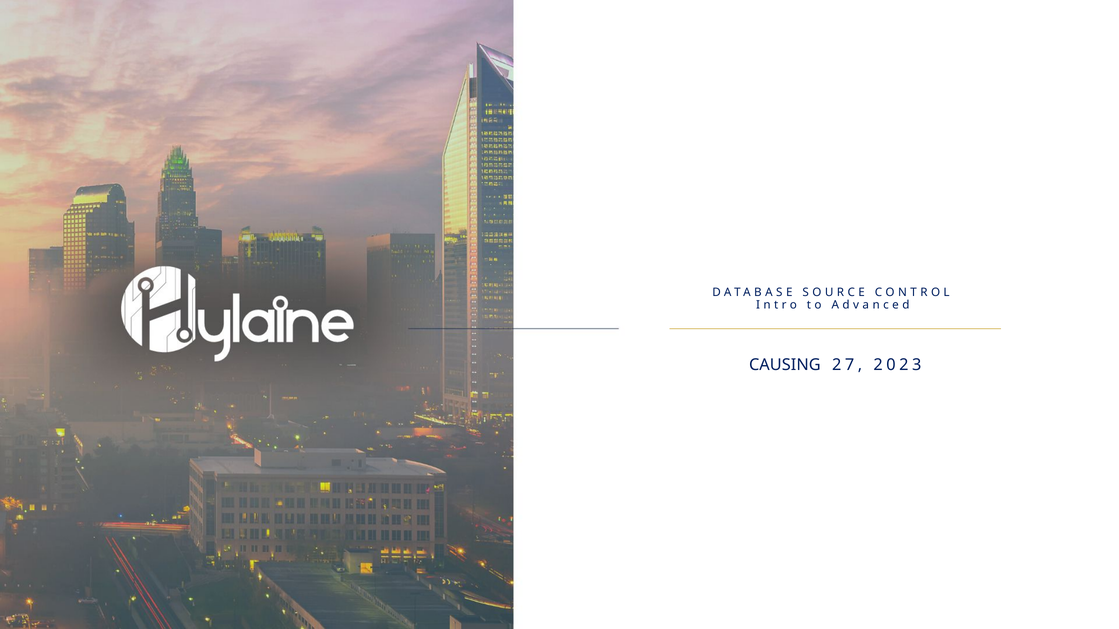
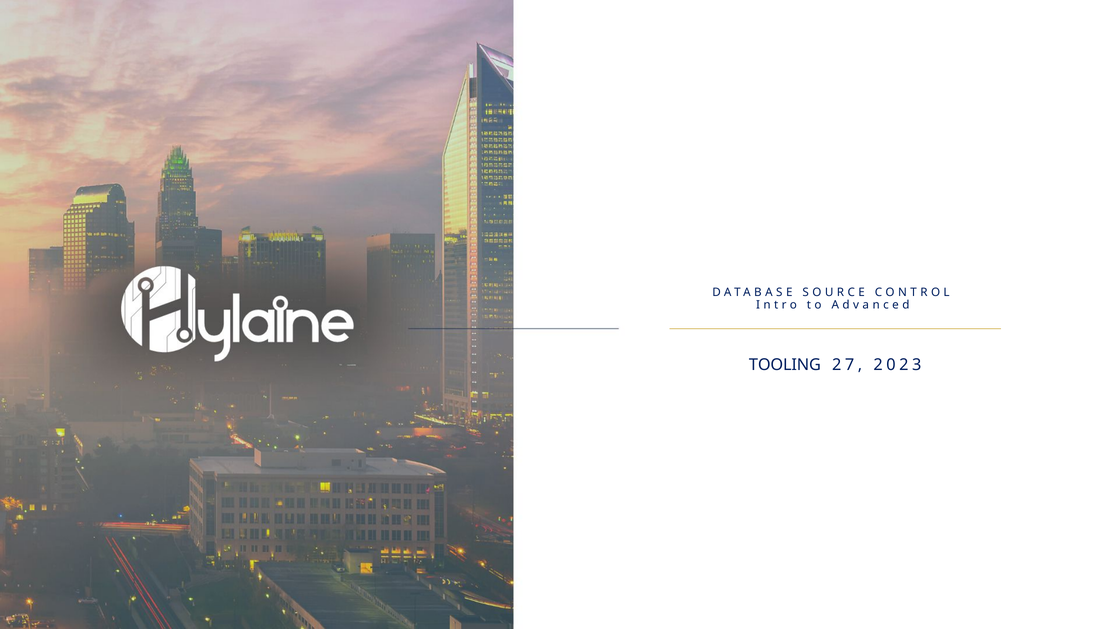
CAUSING: CAUSING -> TOOLING (785, 365)
